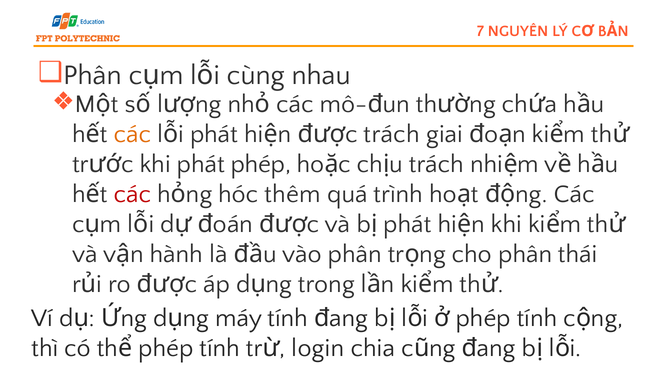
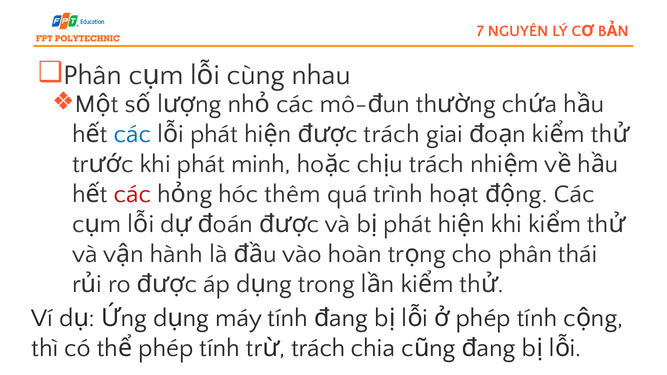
các colour: orange -> blue (132, 134)
phát phép: phép -> minh (261, 164)
vào phân: phân -> hoàn (355, 254)
login: login -> trách (318, 348)
